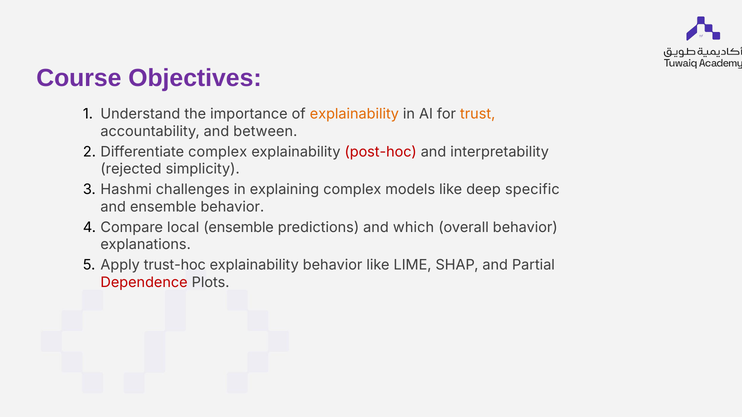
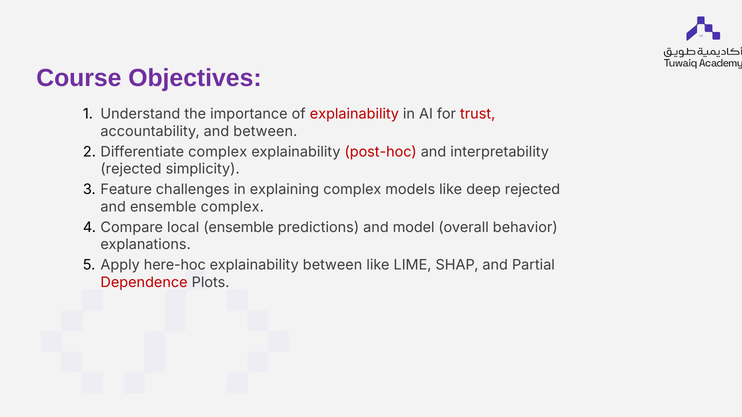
explainability colour: orange -> red (354, 114)
trust colour: orange -> red (478, 114)
Hashmi: Hashmi -> Feature (126, 190)
deep specific: specific -> rejected (532, 190)
ensemble behavior: behavior -> complex (232, 207)
which: which -> model (414, 228)
trust-hoc: trust-hoc -> here-hoc (175, 265)
explainability behavior: behavior -> between (333, 265)
